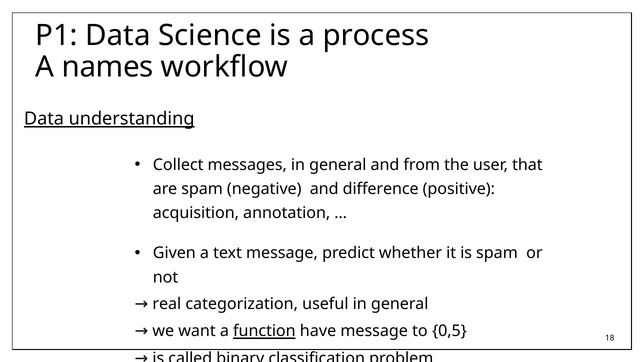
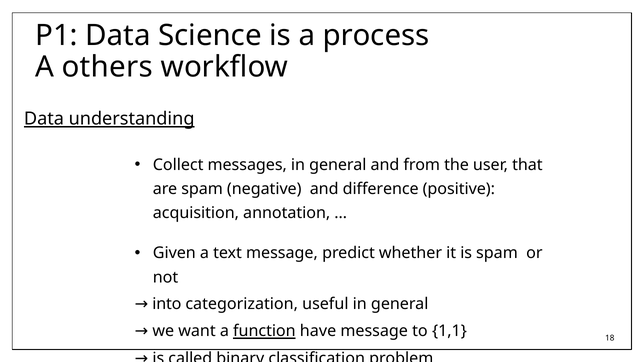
names: names -> others (107, 67)
real: real -> into (167, 304)
0,5: 0,5 -> 1,1 (449, 331)
